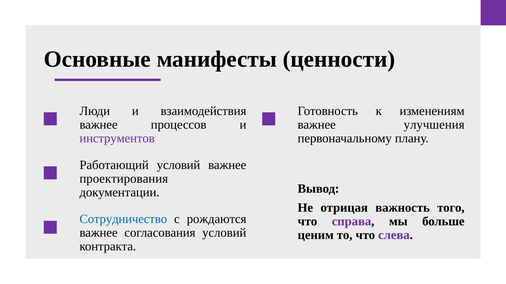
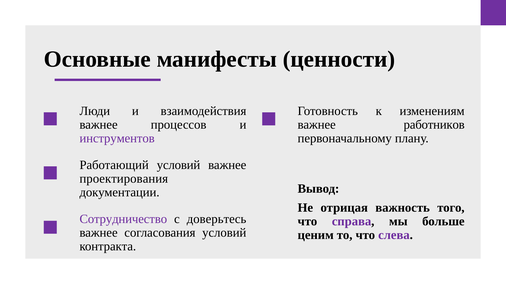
улучшения: улучшения -> работников (434, 125)
Сотрудничество colour: blue -> purple (123, 219)
рождаются: рождаются -> доверьтесь (217, 219)
